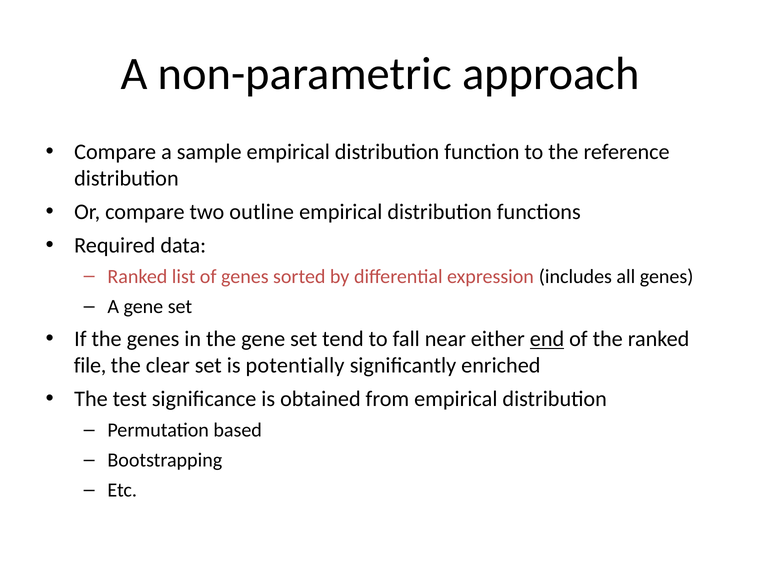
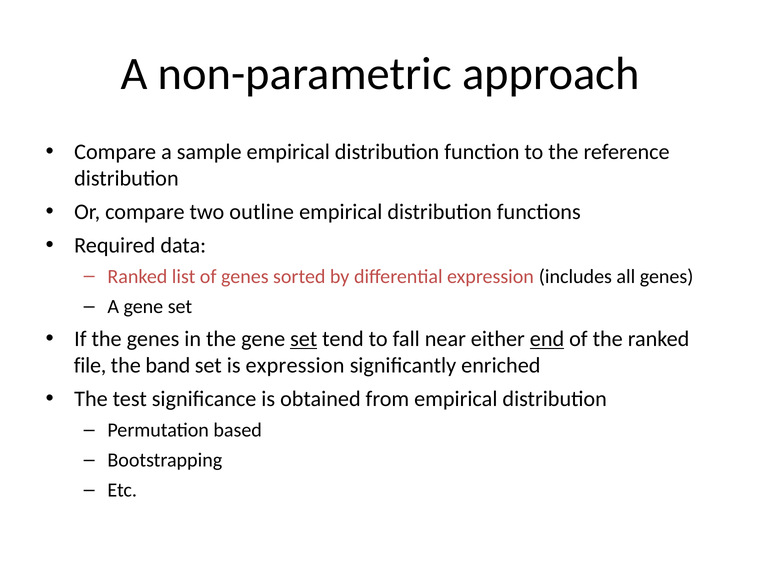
set underline: none -> present (304, 339)
clear: clear -> band (168, 365)
is potentially: potentially -> expression (295, 365)
